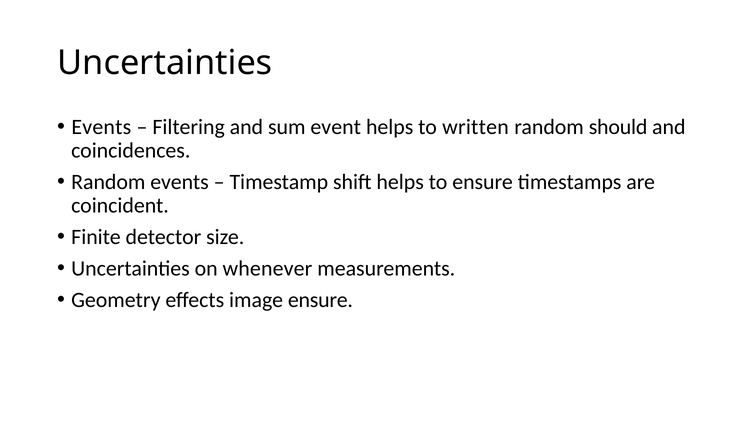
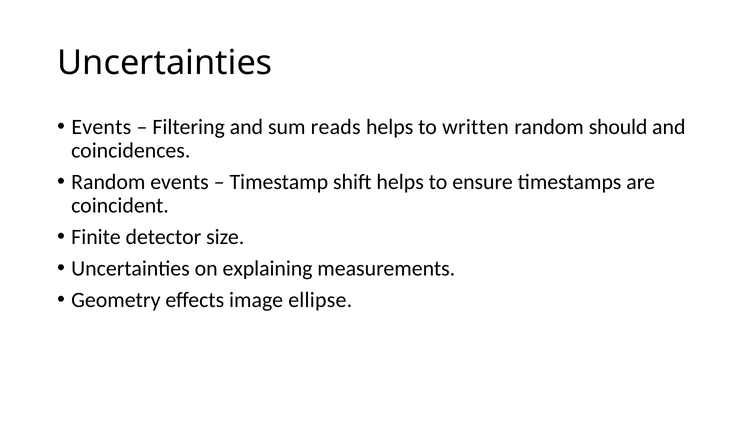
event: event -> reads (336, 127)
whenever: whenever -> explaining (268, 268)
image ensure: ensure -> ellipse (320, 300)
